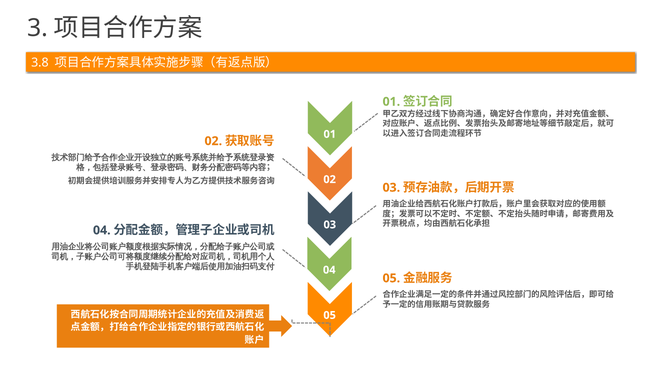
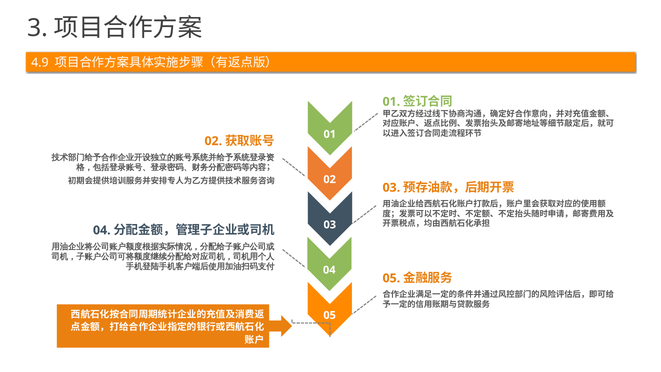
3.8: 3.8 -> 4.9 (40, 63)
